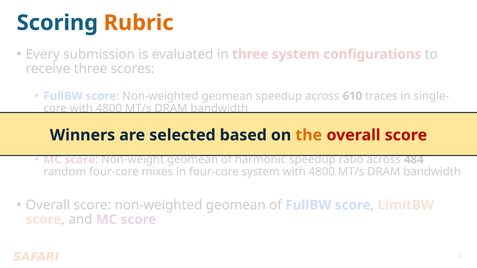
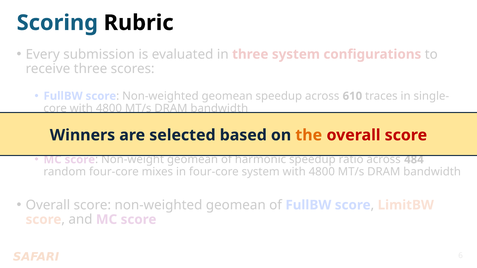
Rubric colour: orange -> black (139, 23)
